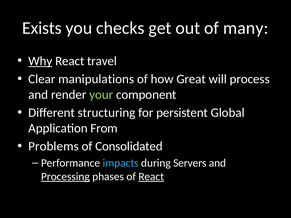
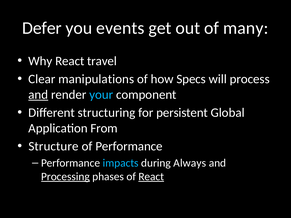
Exists: Exists -> Defer (42, 28)
checks: checks -> events (120, 28)
Why underline: present -> none (40, 61)
Great: Great -> Specs (191, 79)
and underline: none -> present (38, 95)
your colour: light green -> light blue (101, 95)
Problems: Problems -> Structure (54, 147)
of Consolidated: Consolidated -> Performance (129, 147)
Servers: Servers -> Always (190, 163)
